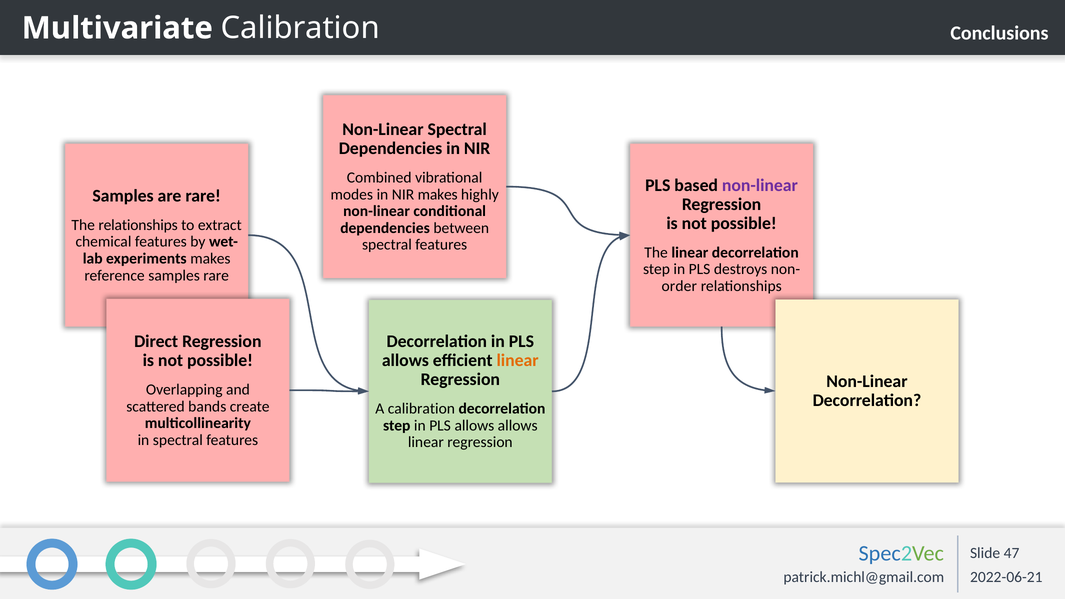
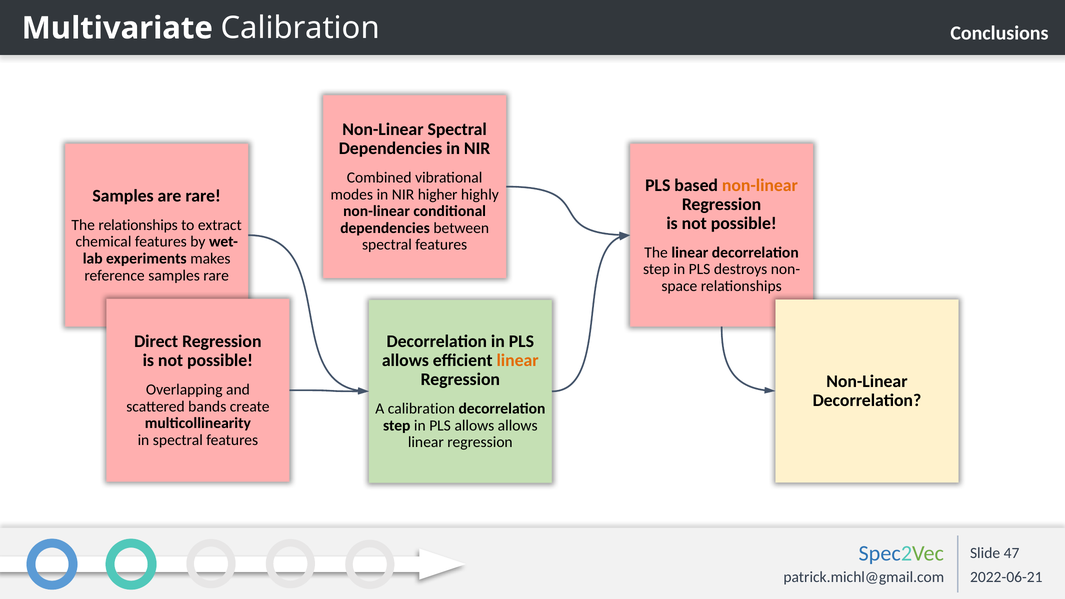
non-linear colour: purple -> orange (760, 185)
NIR makes: makes -> higher (438, 194)
order: order -> space (679, 286)
